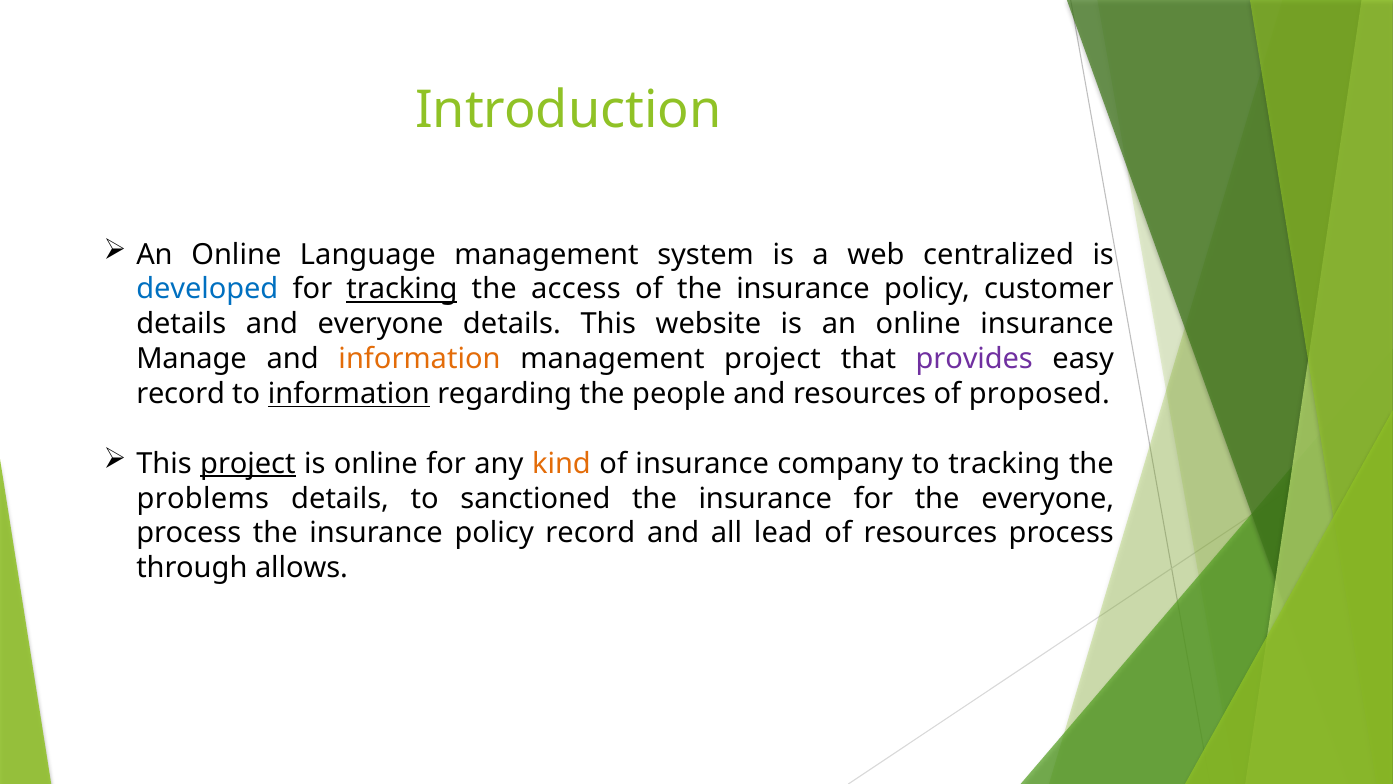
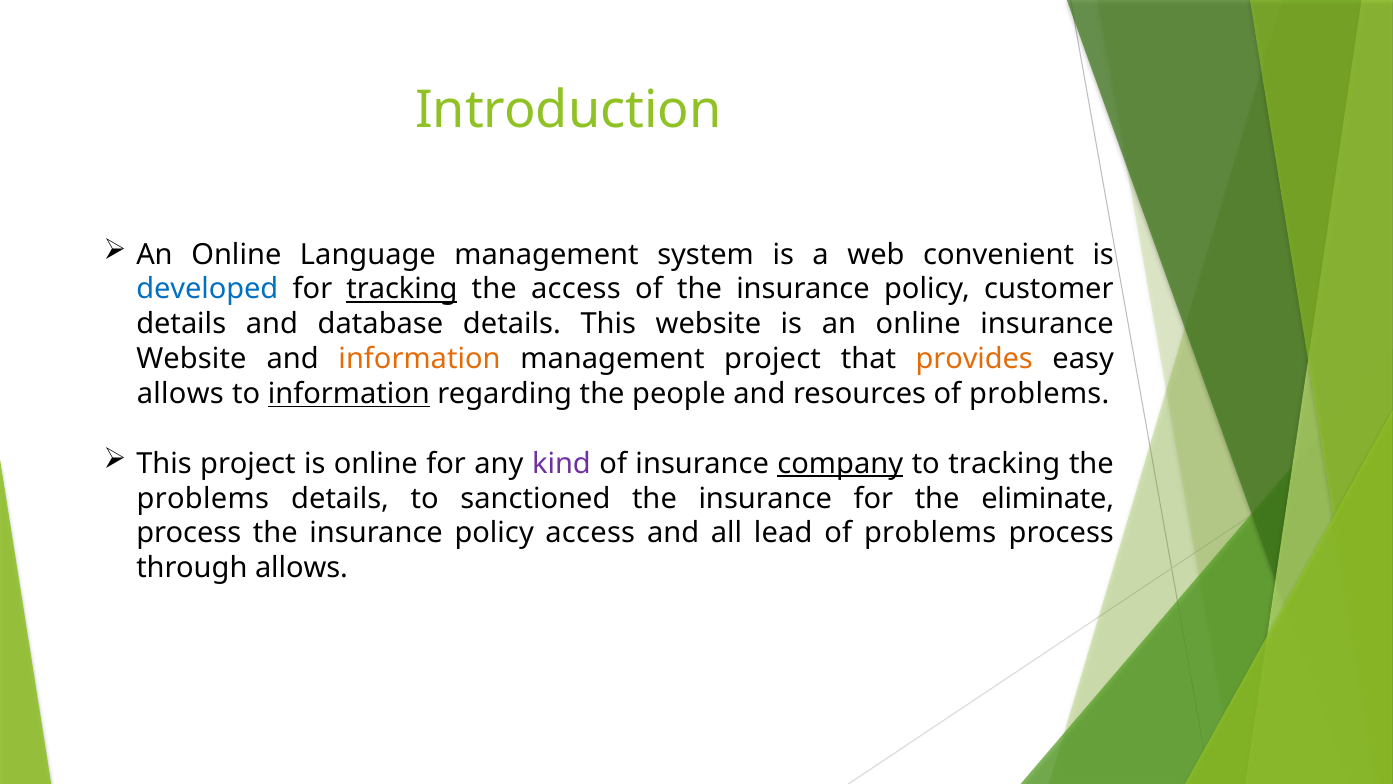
centralized: centralized -> convenient (999, 254)
and everyone: everyone -> database (380, 324)
Manage: Manage -> Website (191, 359)
provides colour: purple -> orange (974, 359)
record: record -> allows (180, 394)
resources of proposed: proposed -> problems (1039, 394)
project underline: present -> none (248, 463)
kind colour: orange -> purple (561, 463)
company underline: none -> present (840, 463)
the everyone: everyone -> eliminate (1048, 498)
policy record: record -> access (590, 533)
resources: resources -> problems (930, 533)
